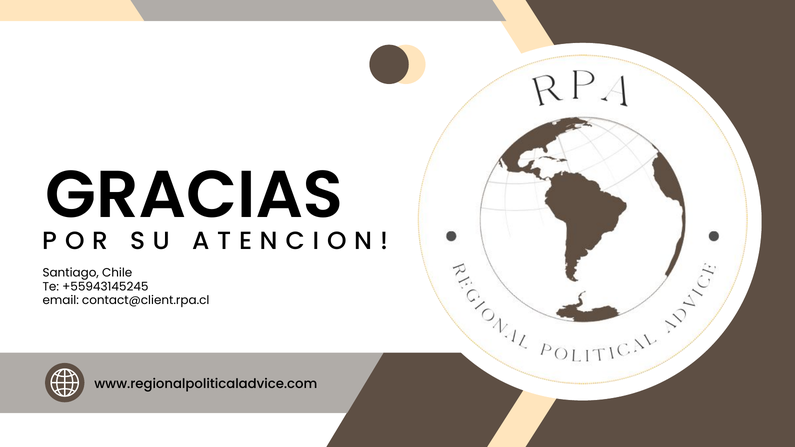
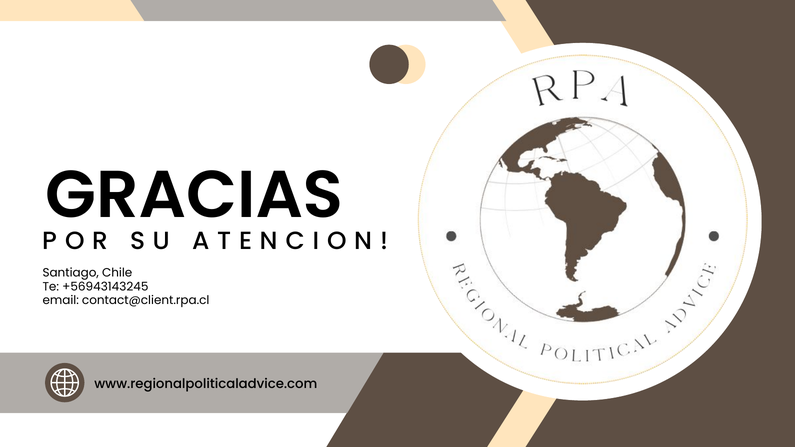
+55943145245: +55943145245 -> +56943143245 (105, 287)
